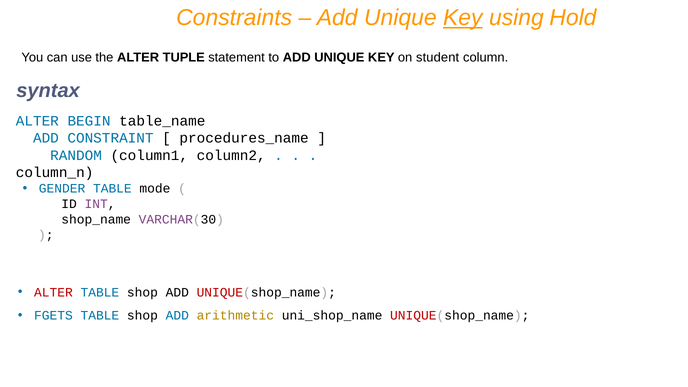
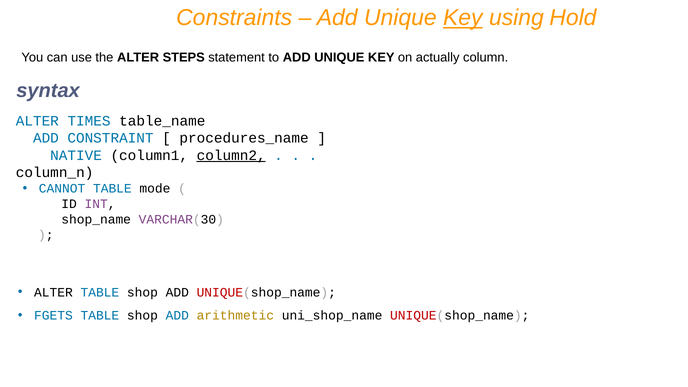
TUPLE: TUPLE -> STEPS (184, 57)
student: student -> actually (438, 57)
BEGIN: BEGIN -> TIMES (89, 121)
RANDOM: RANDOM -> NATIVE (76, 155)
column2 underline: none -> present (231, 155)
GENDER: GENDER -> CANNOT (62, 189)
ALTER colour: red -> black (53, 292)
